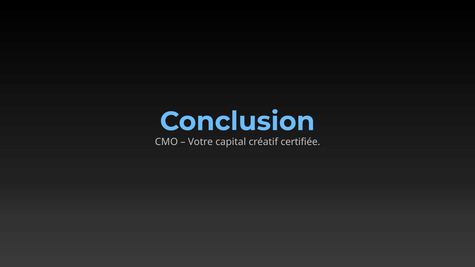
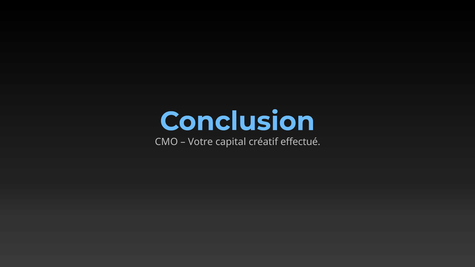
certifiée: certifiée -> effectué (300, 142)
